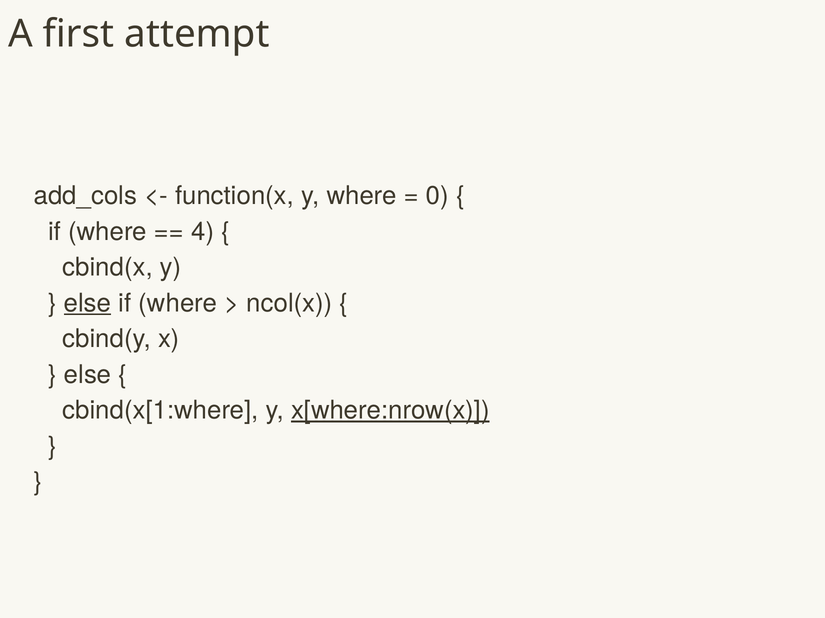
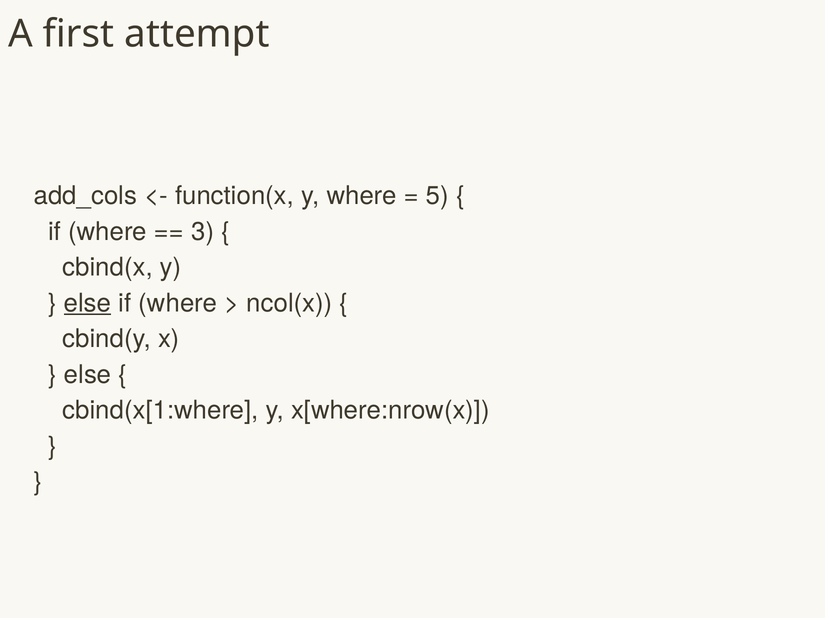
0: 0 -> 5 (437, 196)
4: 4 -> 3 (203, 232)
x[where:nrow(x underline: present -> none (390, 411)
